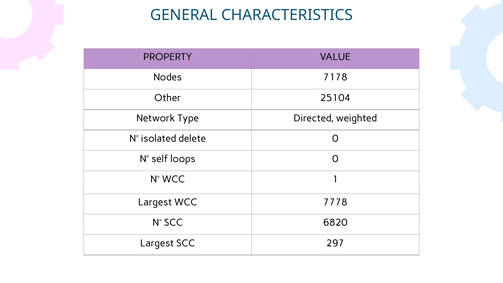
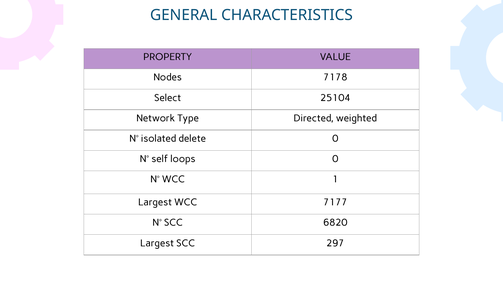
Other: Other -> Select (168, 98)
7778: 7778 -> 7177 (335, 202)
